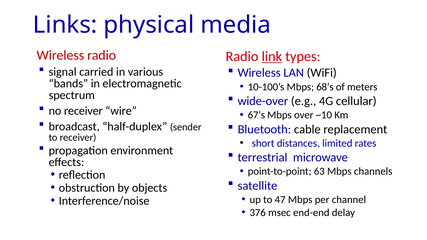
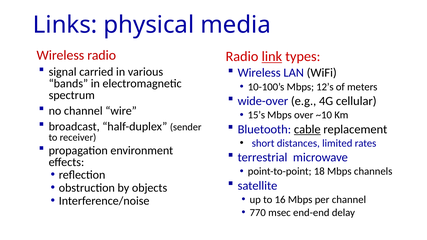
68’s: 68’s -> 12’s (325, 87)
no receiver: receiver -> channel (83, 111)
67’s: 67’s -> 15’s (256, 115)
cable underline: none -> present (307, 129)
63: 63 -> 18 (319, 172)
47: 47 -> 16 (280, 200)
376: 376 -> 770 (258, 213)
